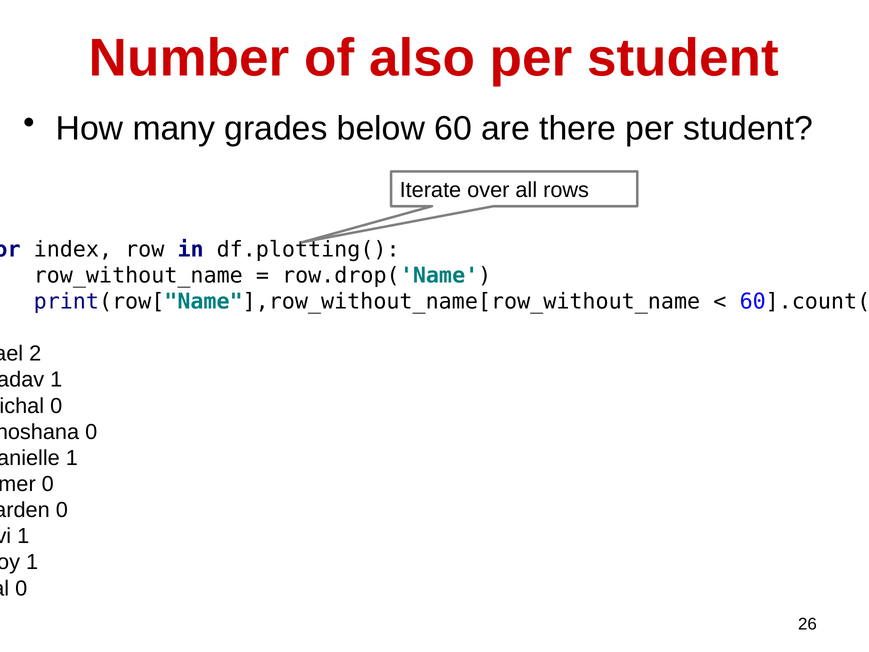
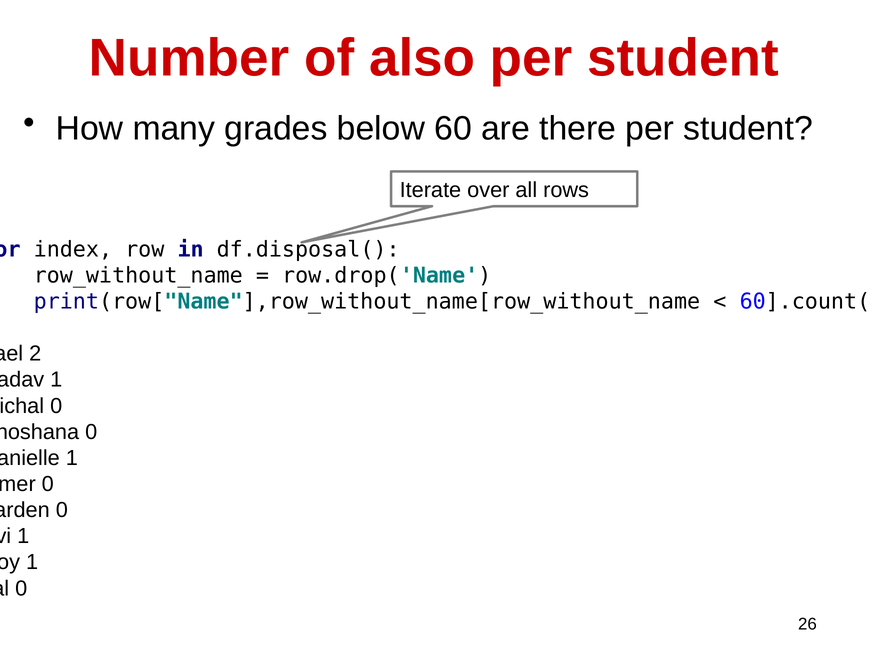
df.plotting(: df.plotting( -> df.disposal( (308, 249)
